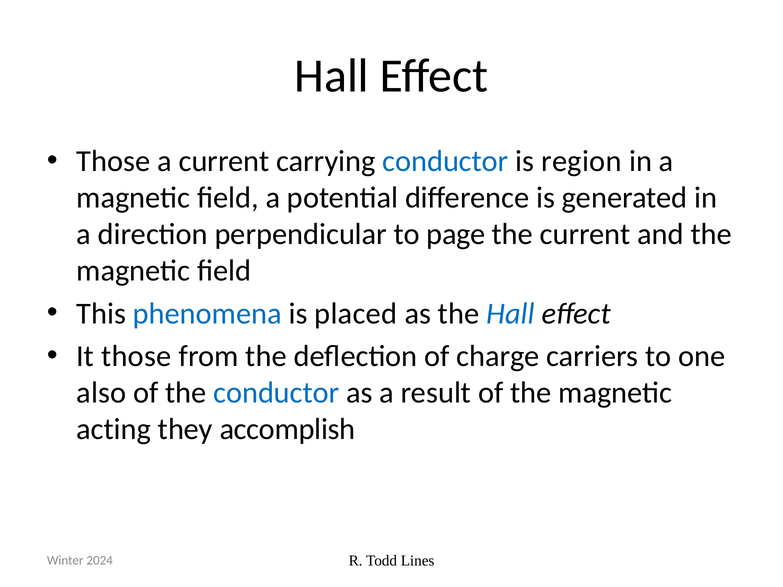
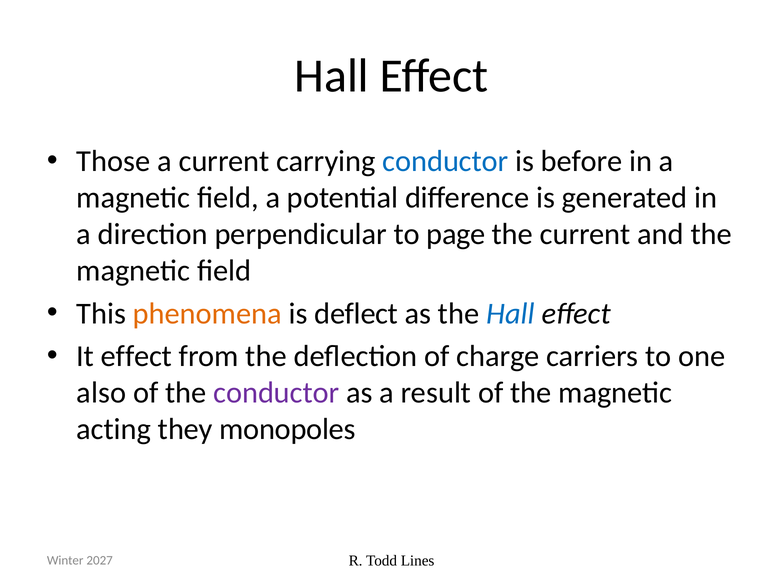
region: region -> before (582, 161)
phenomena colour: blue -> orange (207, 314)
placed: placed -> deflect (356, 314)
It those: those -> effect (137, 356)
conductor colour: blue -> purple (276, 393)
accomplish: accomplish -> monopoles (287, 429)
2024: 2024 -> 2027 (100, 561)
